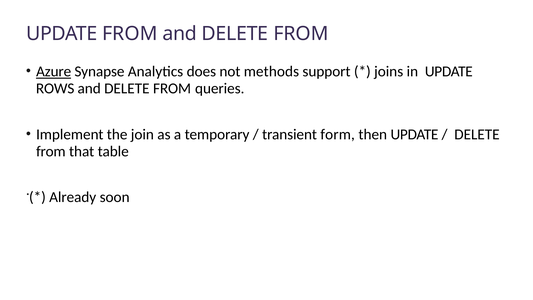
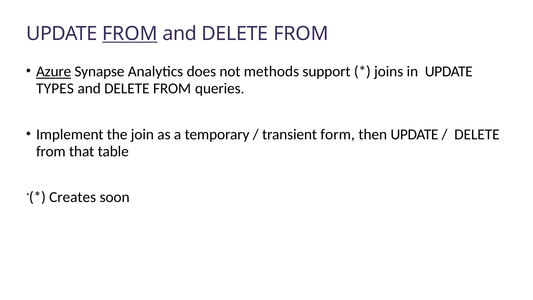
FROM underline: none -> present (130, 34)
ROWS: ROWS -> TYPES (55, 88)
Already: Already -> Creates (73, 197)
